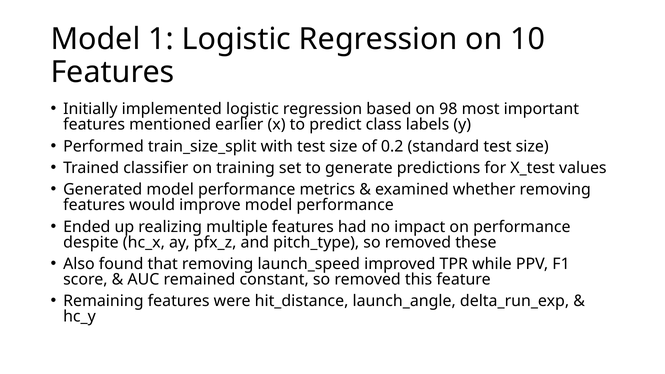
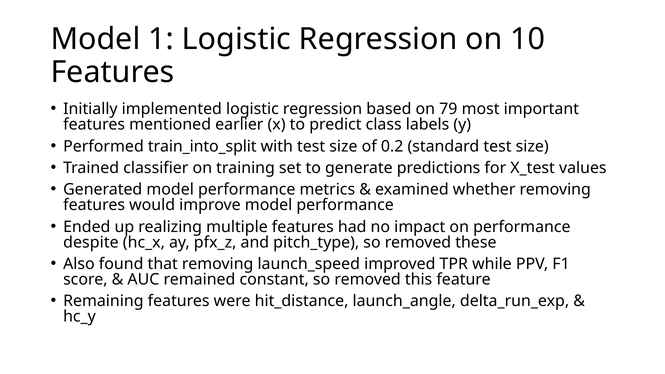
98: 98 -> 79 (448, 109)
train_size_split: train_size_split -> train_into_split (202, 146)
